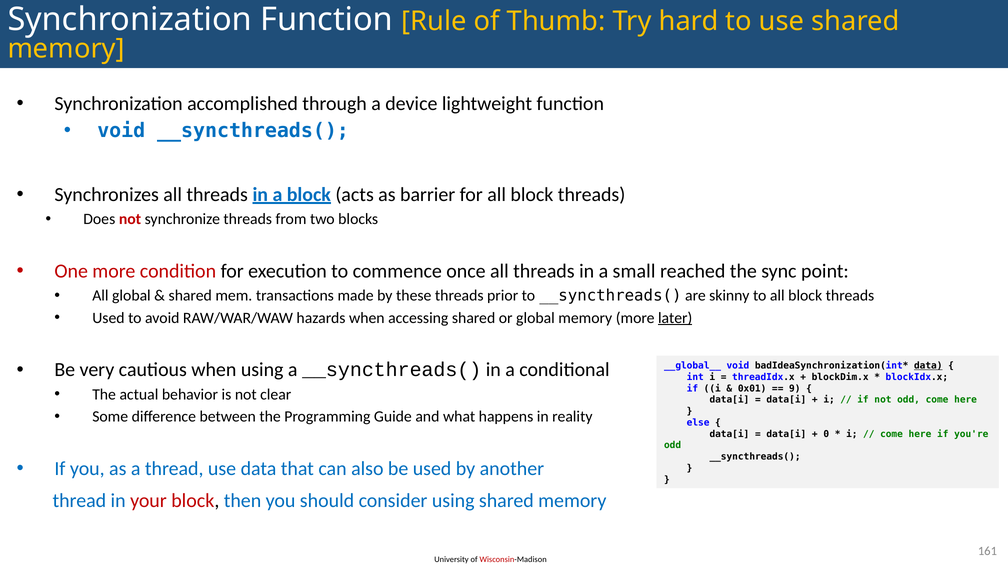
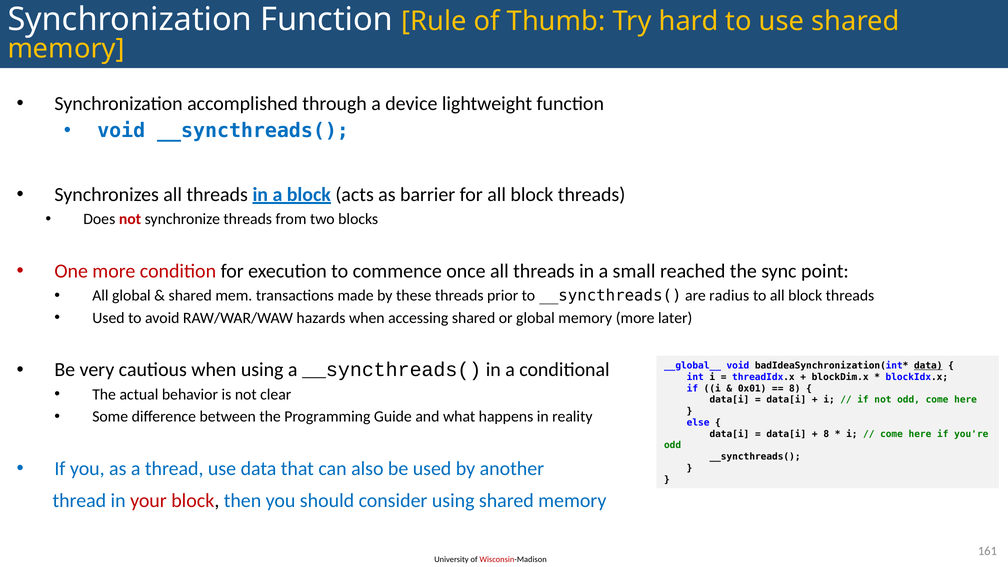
skinny: skinny -> radius (729, 296)
later underline: present -> none (675, 318)
9: 9 -> 8 (795, 388)
0: 0 -> 8 (826, 434)
